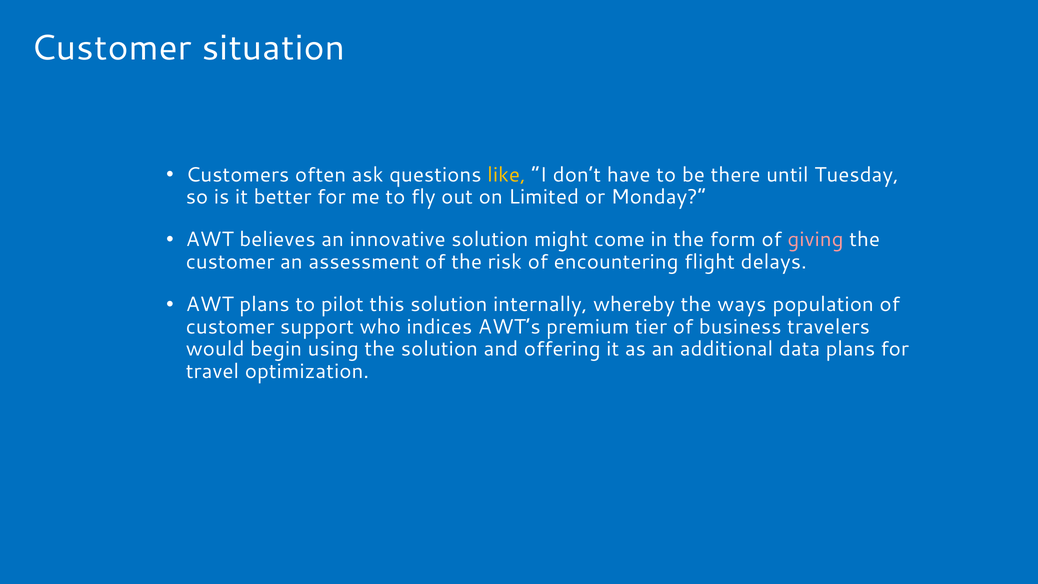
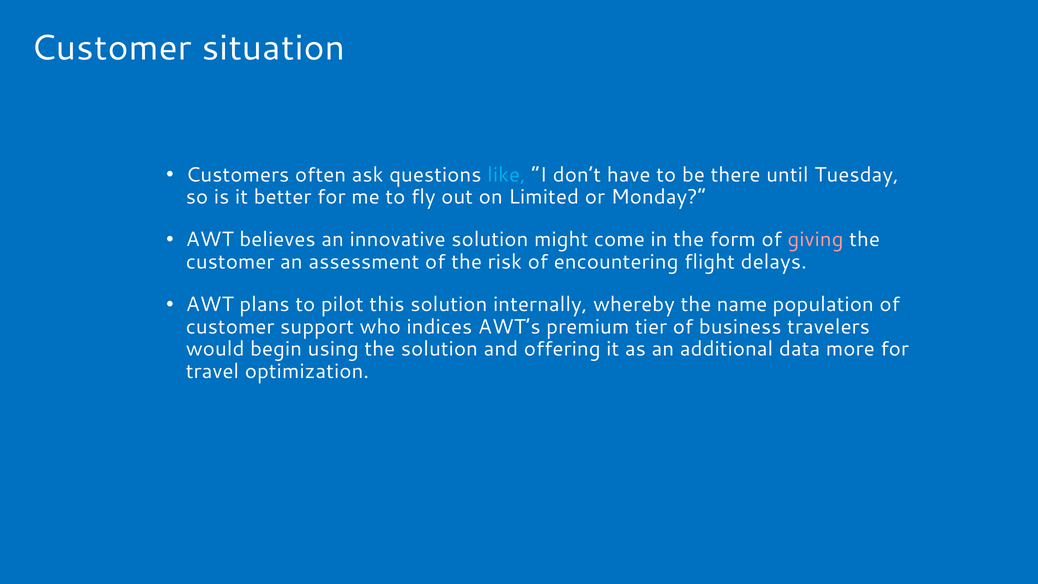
like colour: yellow -> light blue (506, 175)
ways: ways -> name (742, 305)
data plans: plans -> more (850, 349)
